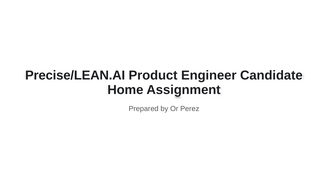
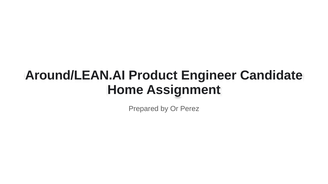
Precise/LEAN.AI: Precise/LEAN.AI -> Around/LEAN.AI (75, 76)
